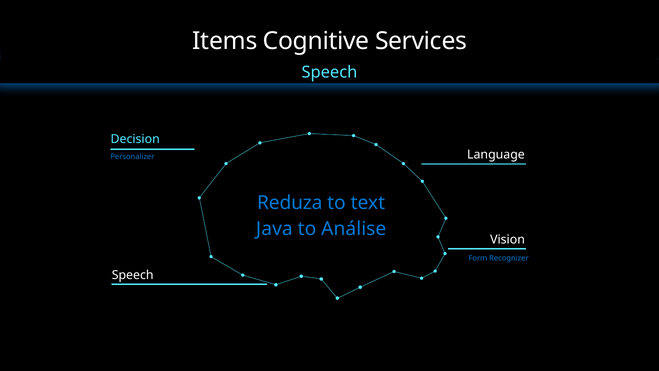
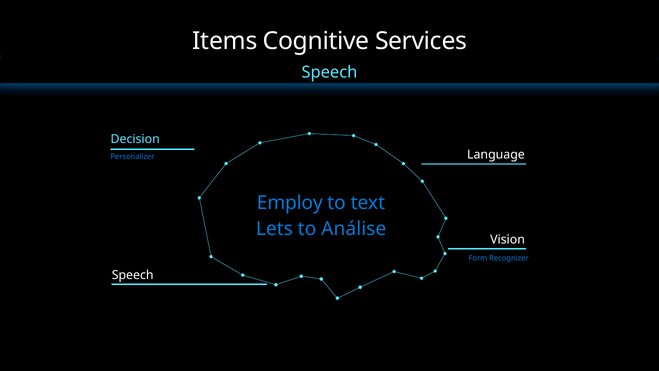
Reduza: Reduza -> Employ (290, 203)
Java: Java -> Lets (274, 229)
